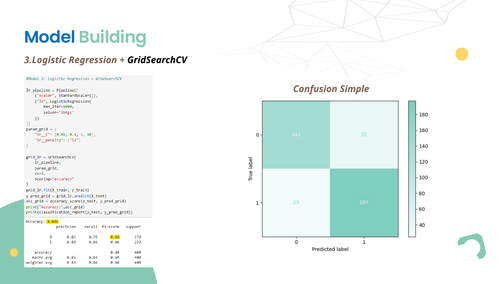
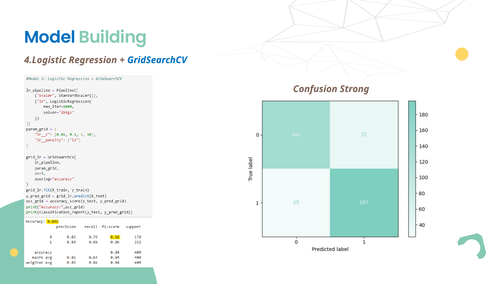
3.Logistic: 3.Logistic -> 4.Logistic (45, 60)
GridSearchCV colour: black -> blue (157, 60)
Simple: Simple -> Strong (354, 89)
